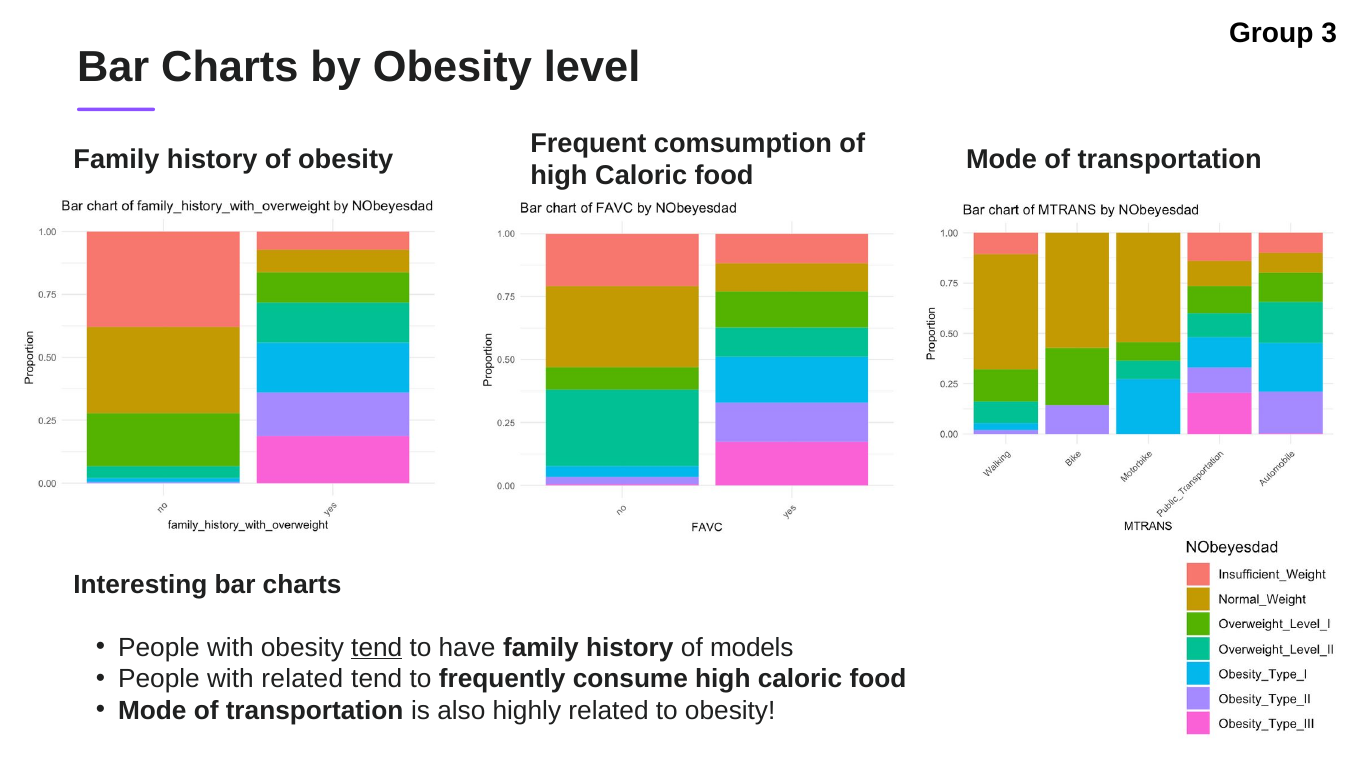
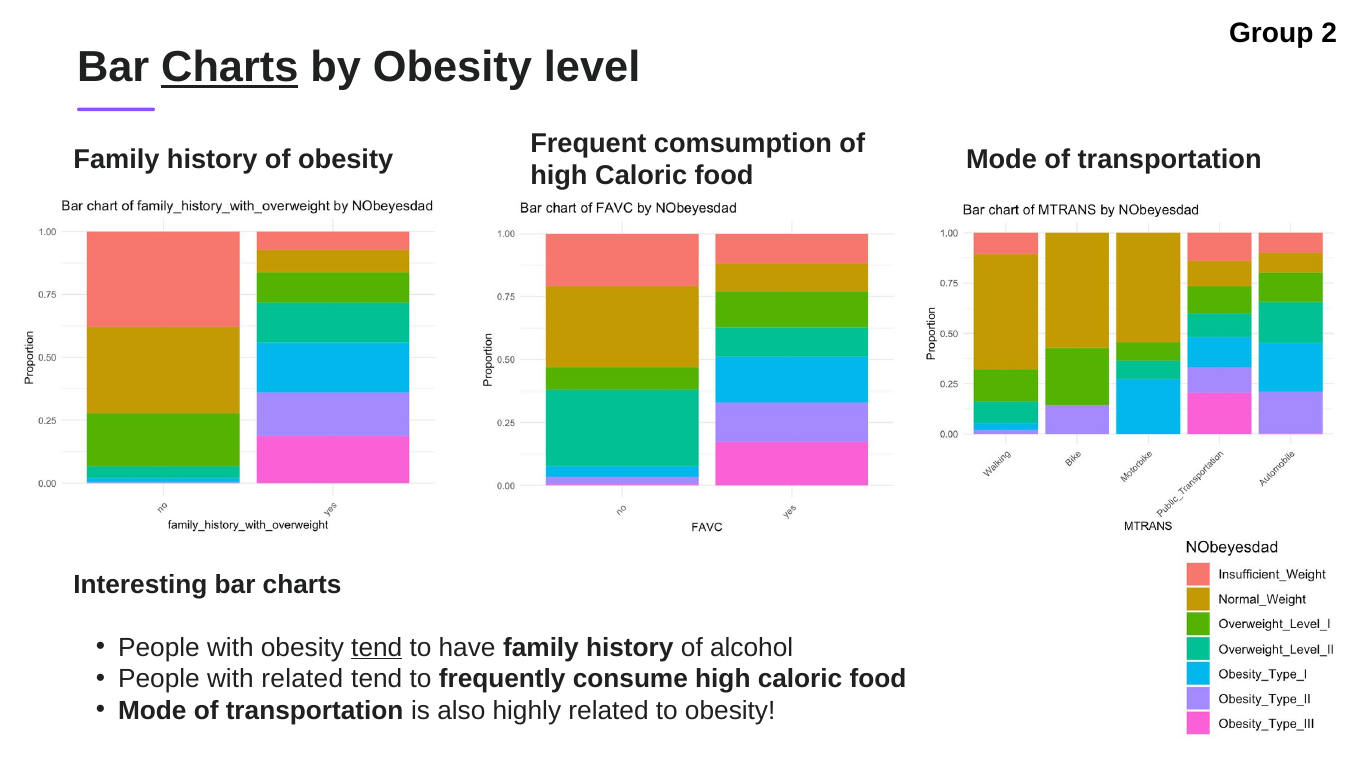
3: 3 -> 2 (1329, 33)
Charts underline: none -> present (230, 68)
models: models -> alcohol (752, 647)
